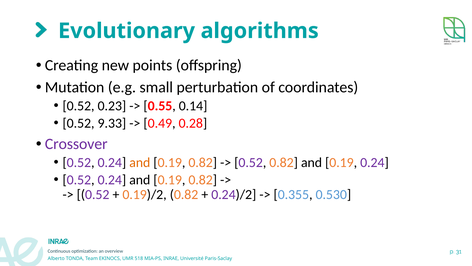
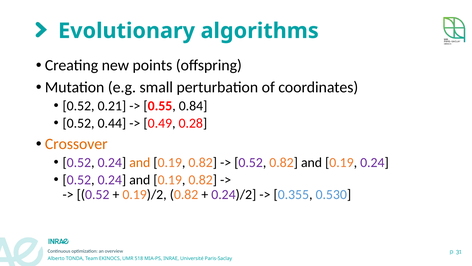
0.23: 0.23 -> 0.21 (112, 106)
0.14: 0.14 -> 0.84 (193, 106)
9.33: 9.33 -> 0.44 (112, 123)
Crossover colour: purple -> orange (76, 144)
